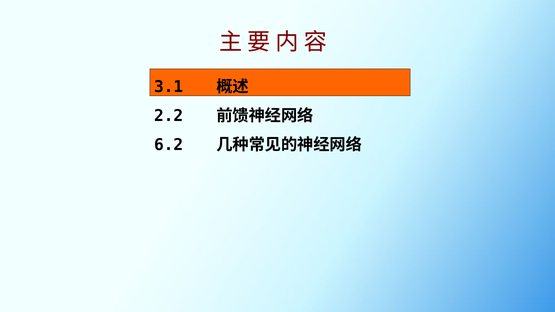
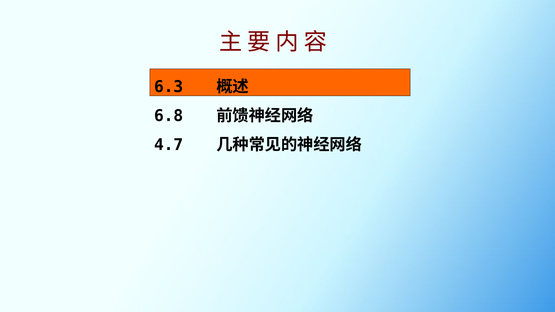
3.1: 3.1 -> 6.3 (169, 87)
2.2: 2.2 -> 6.8 (169, 116)
6.2: 6.2 -> 4.7 (169, 145)
